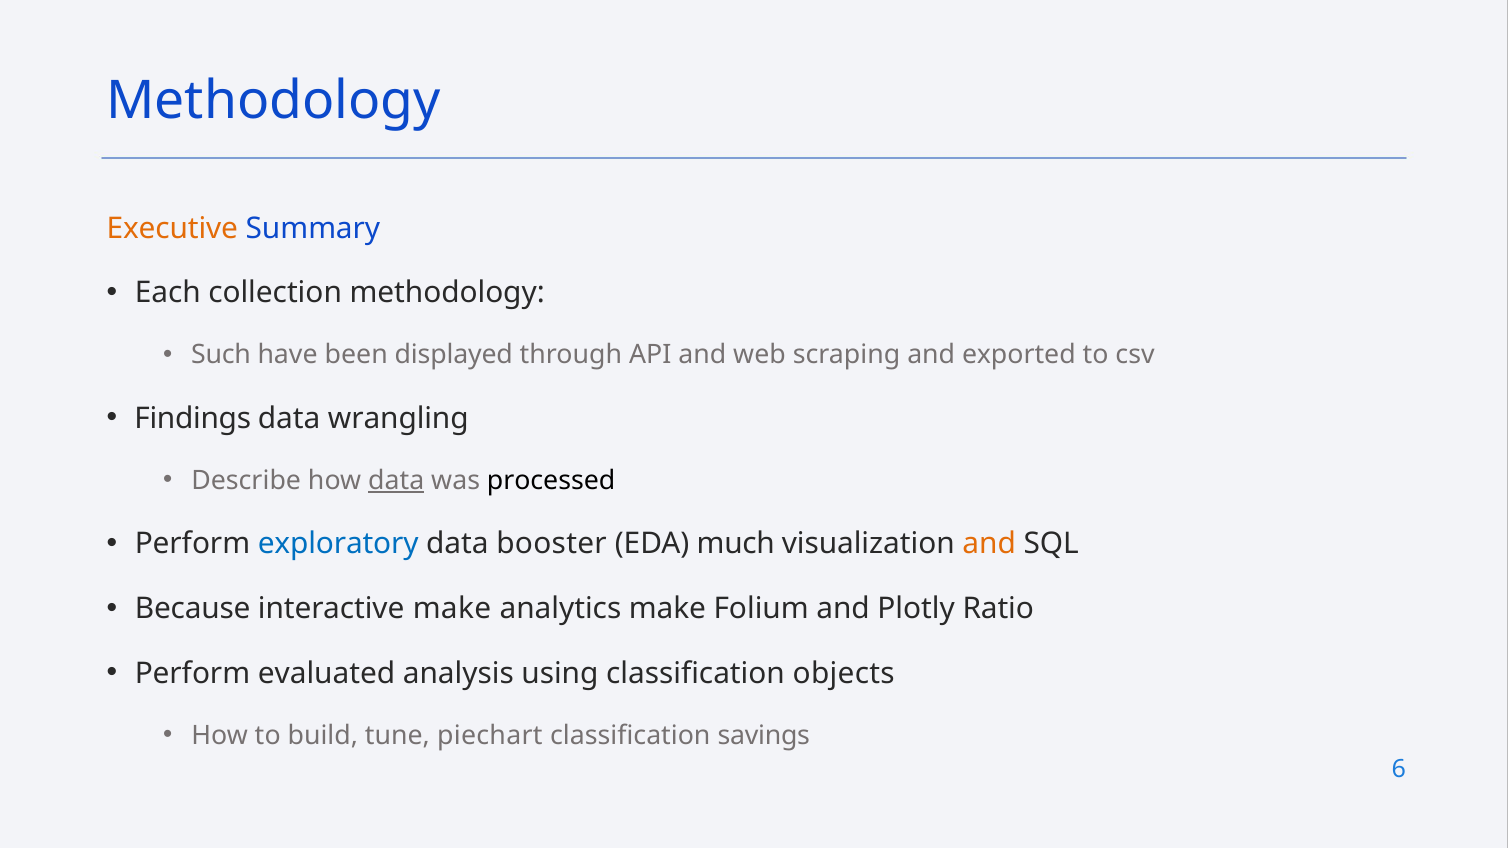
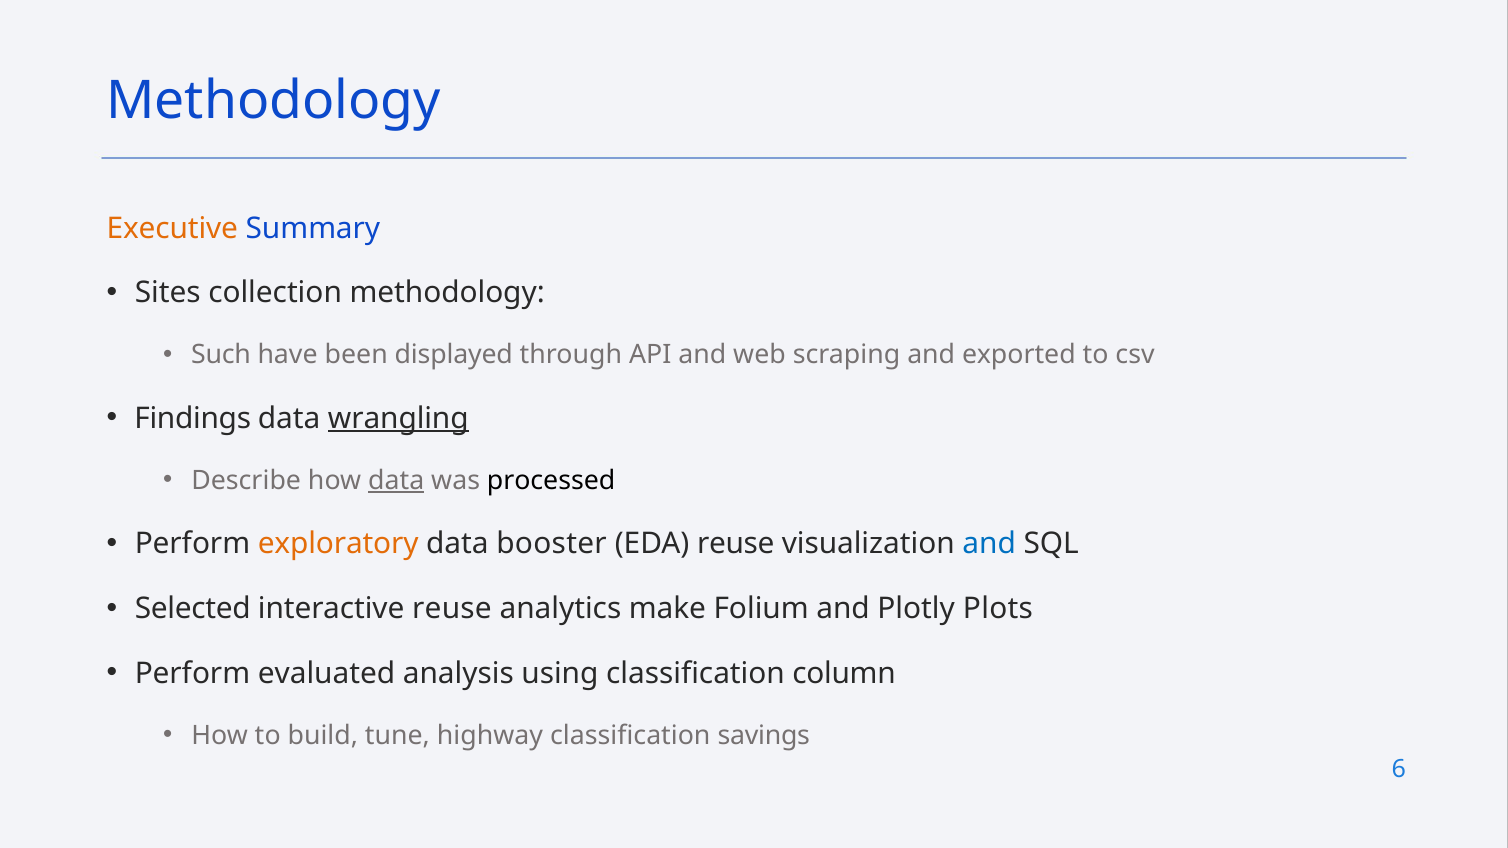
Each: Each -> Sites (168, 293)
wrangling underline: none -> present (398, 419)
exploratory colour: blue -> orange (338, 544)
EDA much: much -> reuse (736, 544)
and colour: orange -> blue (989, 544)
Because: Because -> Selected (193, 609)
interactive make: make -> reuse (452, 609)
Ratio: Ratio -> Plots (998, 609)
objects: objects -> column (844, 674)
piechart: piechart -> highway (490, 736)
